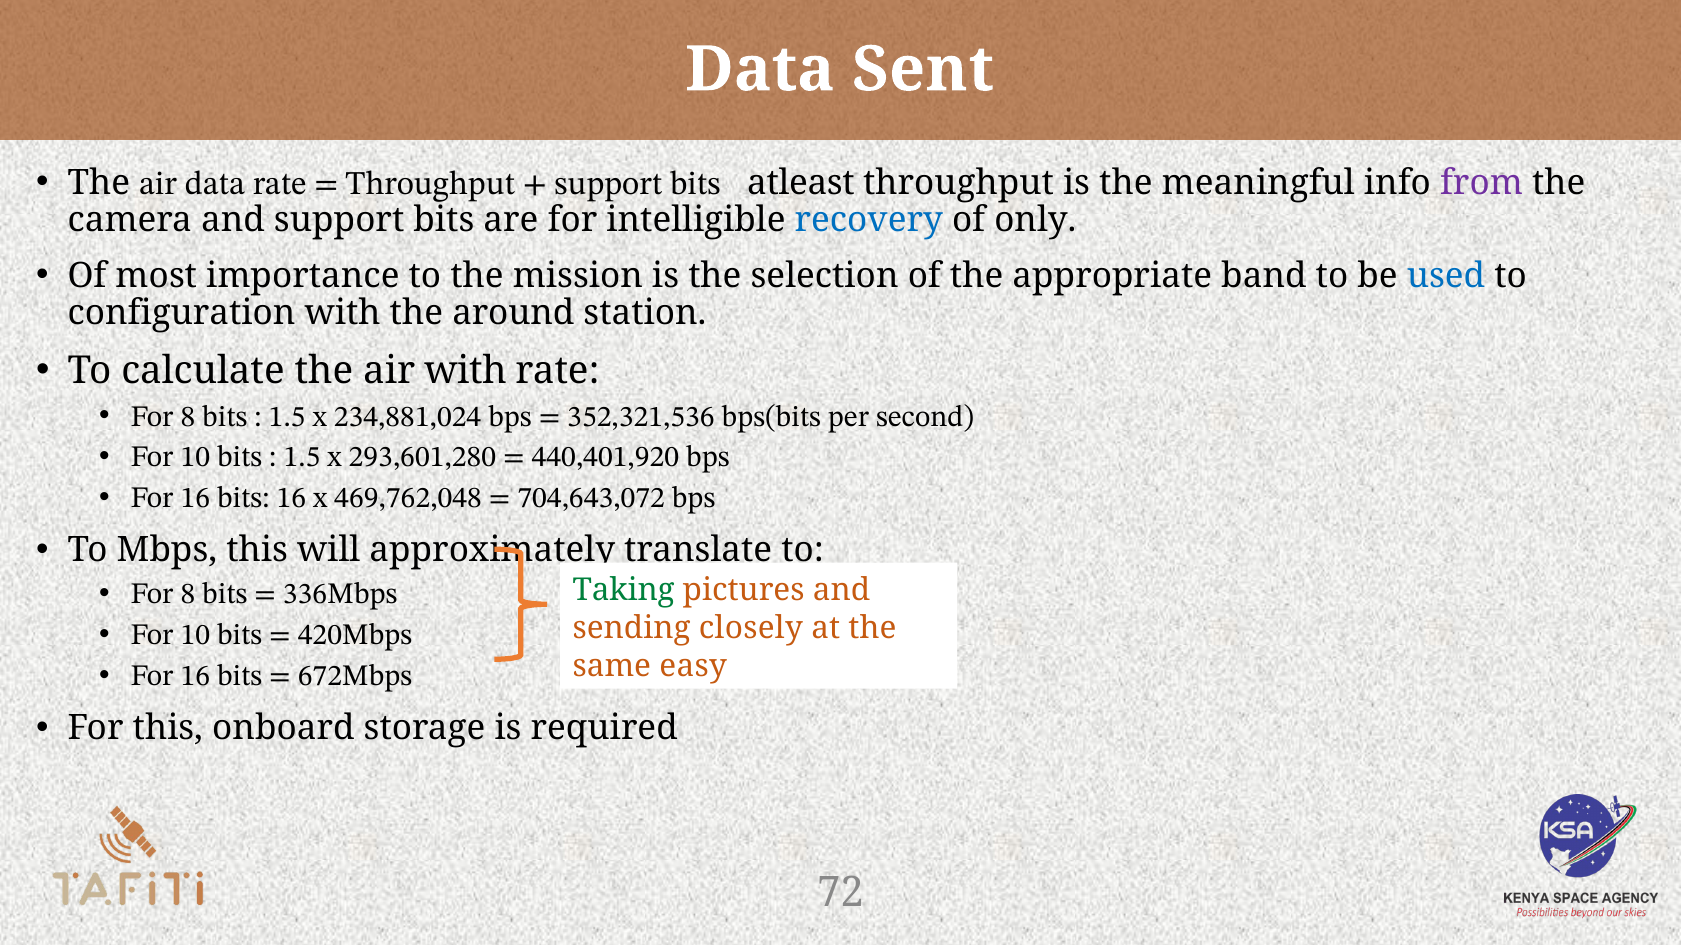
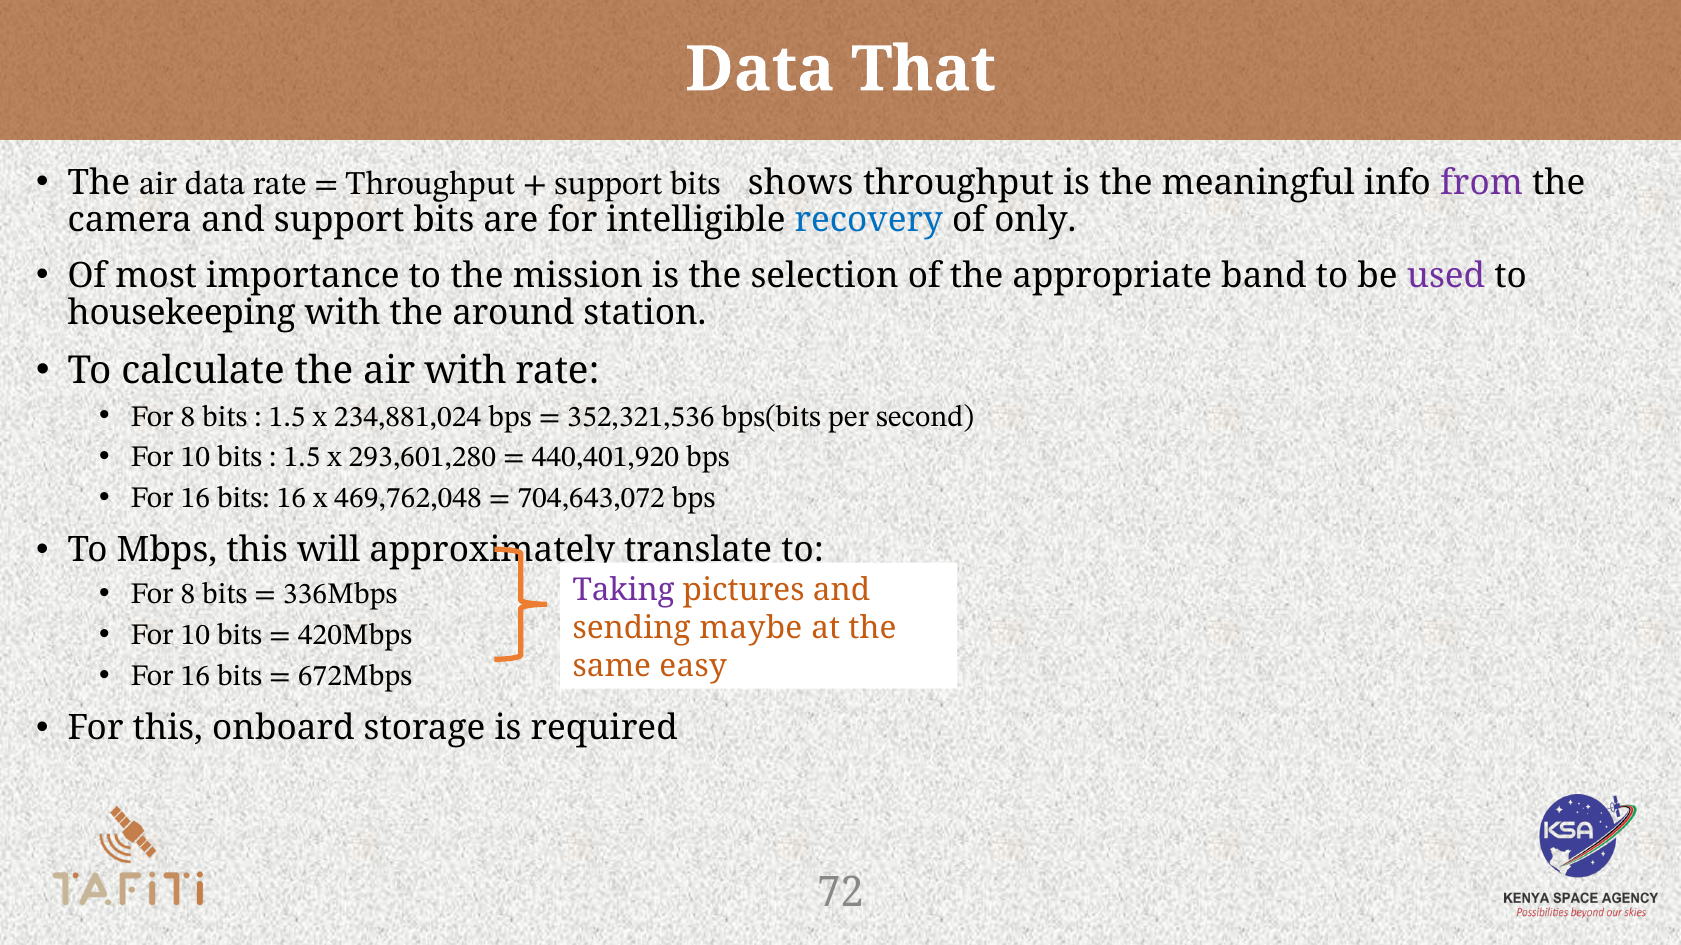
Sent: Sent -> That (924, 70)
atleast: atleast -> shows (801, 183)
used colour: blue -> purple (1446, 276)
configuration: configuration -> housekeeping (182, 314)
Taking colour: green -> purple (624, 590)
closely: closely -> maybe (751, 628)
